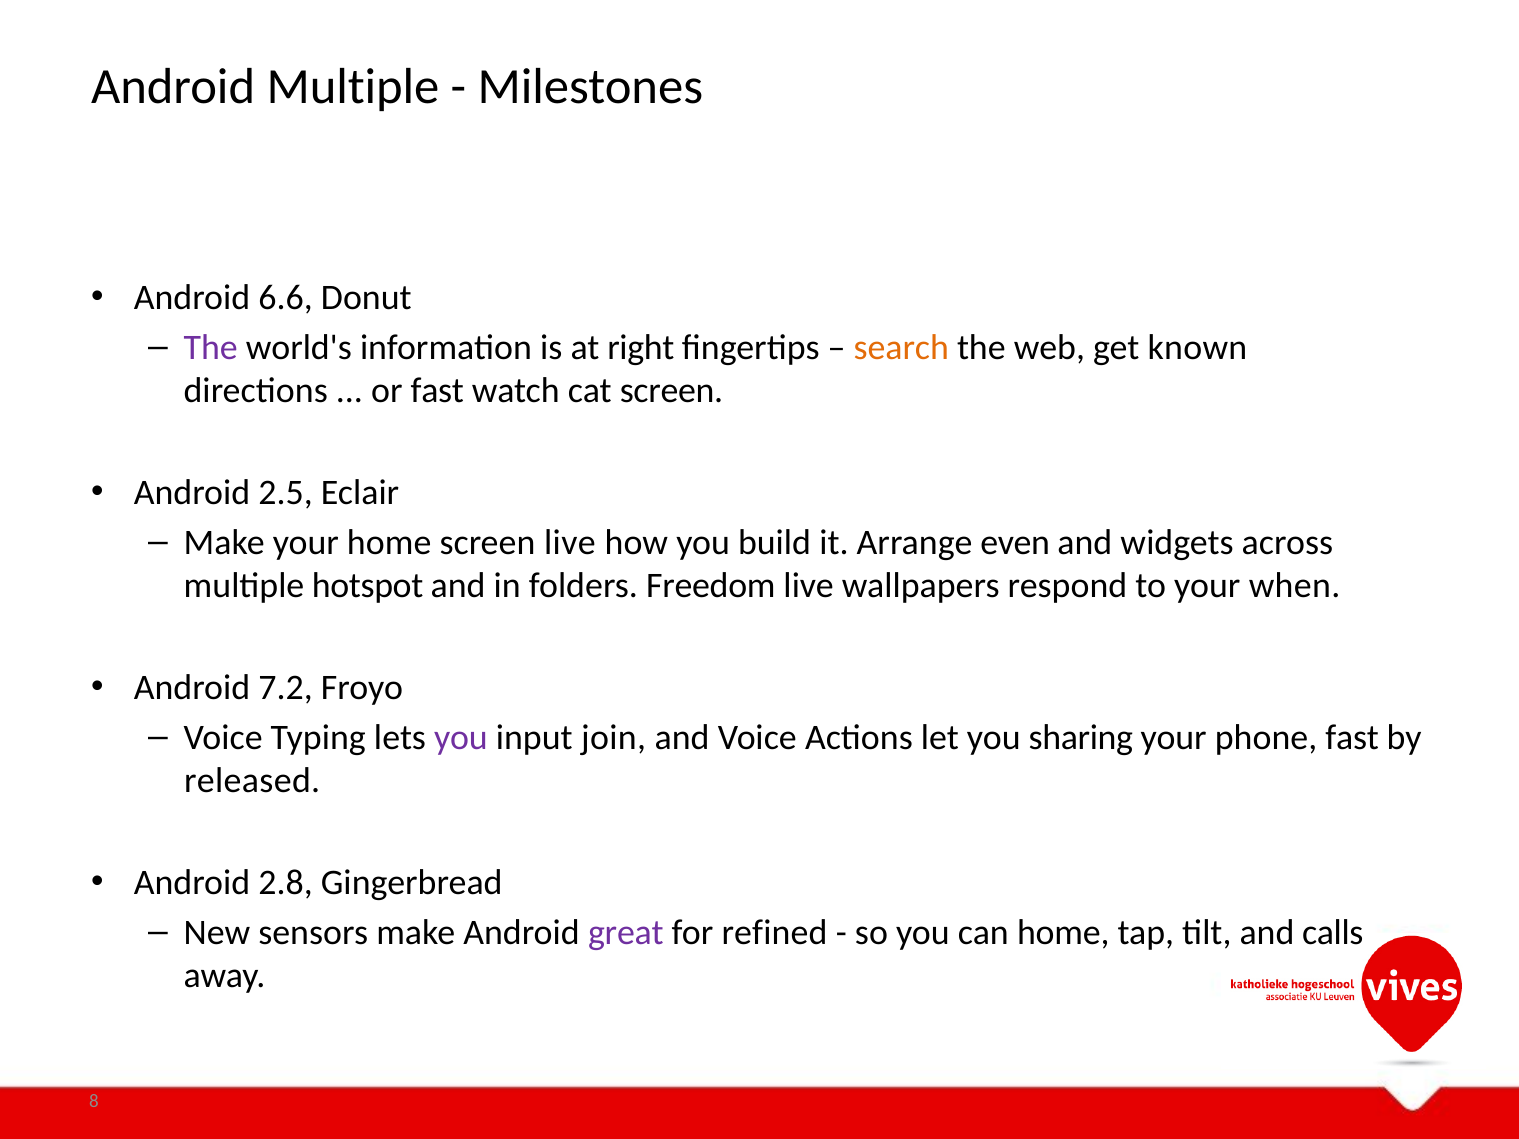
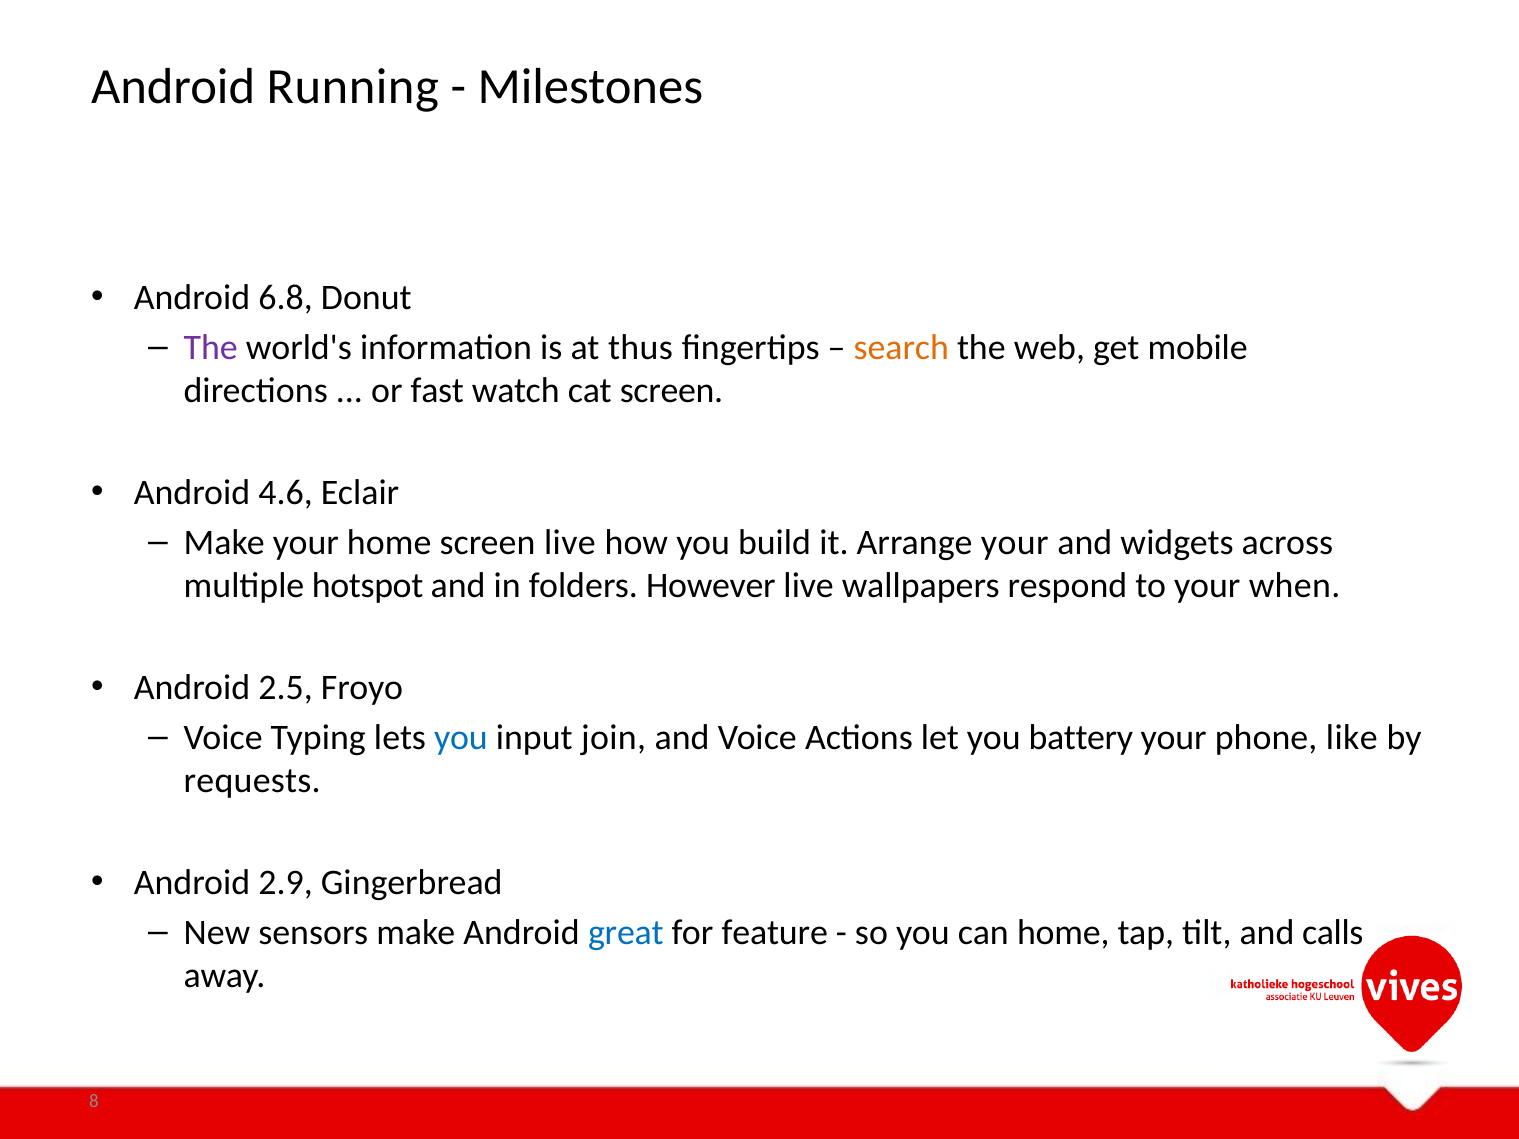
Android Multiple: Multiple -> Running (353, 87)
6.6: 6.6 -> 6.8 (286, 297)
right: right -> thus (640, 348)
known: known -> mobile (1198, 348)
2.5: 2.5 -> 4.6 (286, 492)
Arrange even: even -> your (1015, 543)
Freedom: Freedom -> However (711, 586)
7.2: 7.2 -> 2.5 (286, 687)
you colour: purple -> blue (461, 738)
sharing: sharing -> battery (1081, 738)
phone fast: fast -> like (1352, 738)
released: released -> requests (252, 781)
2.8: 2.8 -> 2.9 (286, 883)
great colour: purple -> blue (626, 933)
refined: refined -> feature (775, 933)
